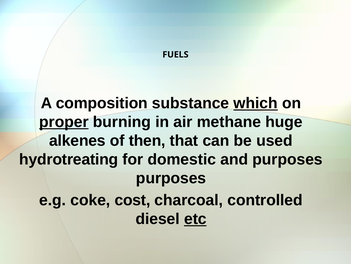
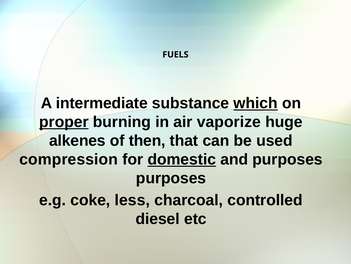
composition: composition -> intermediate (102, 103)
methane: methane -> vaporize (229, 122)
hydrotreating: hydrotreating -> compression (69, 159)
domestic underline: none -> present (182, 159)
cost: cost -> less (132, 200)
etc underline: present -> none (195, 218)
